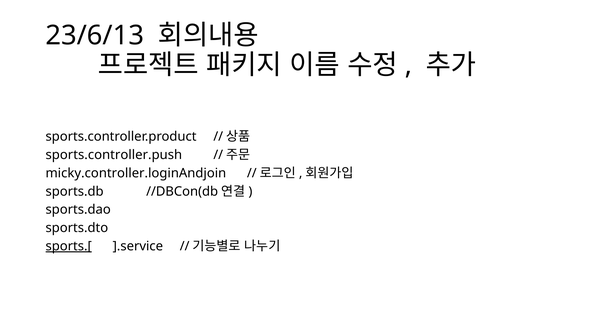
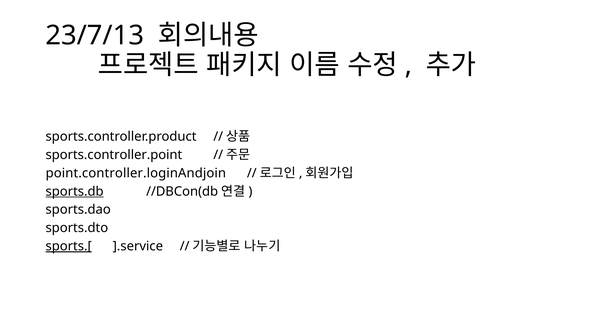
23/6/13: 23/6/13 -> 23/7/13 (95, 35)
sports.controller.push: sports.controller.push -> sports.controller.point (114, 155)
micky.controller.loginAndjoin: micky.controller.loginAndjoin -> point.controller.loginAndjoin (136, 173)
sports.db underline: none -> present (75, 191)
